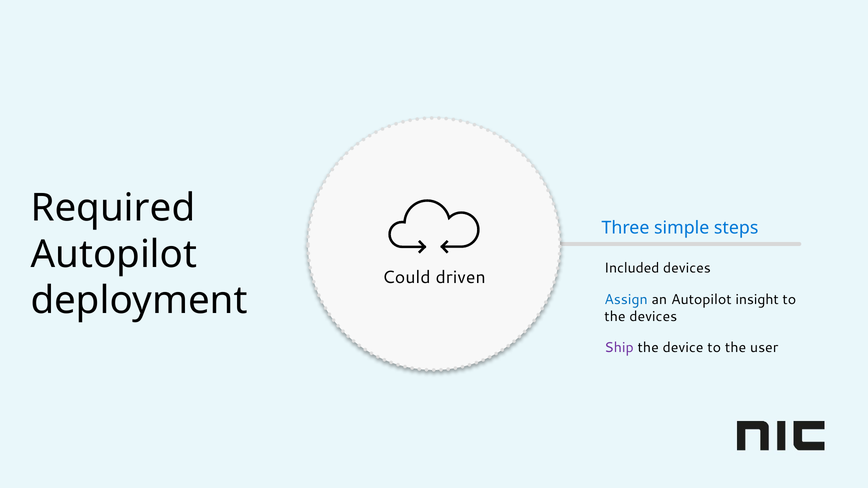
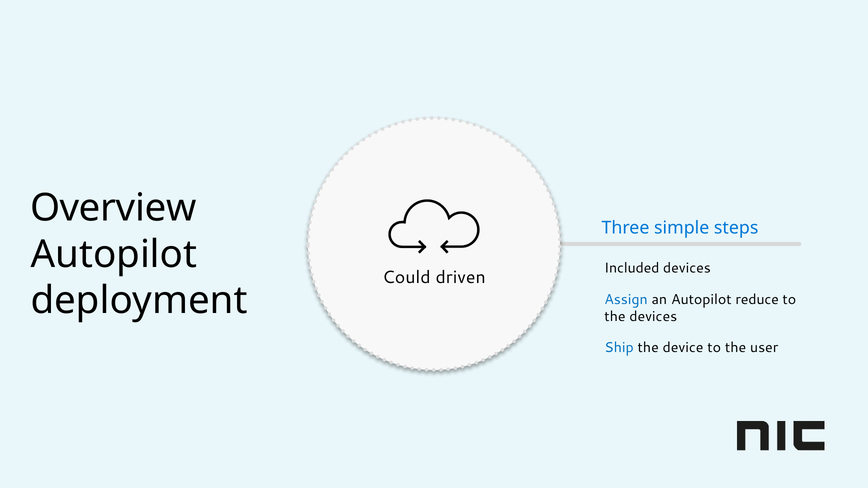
Required: Required -> Overview (113, 208)
insight: insight -> reduce (757, 300)
Ship colour: purple -> blue (619, 348)
